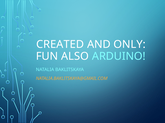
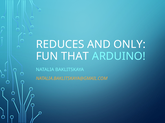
CREATED: CREATED -> REDUCES (60, 45)
ALSO: ALSO -> THAT (75, 56)
